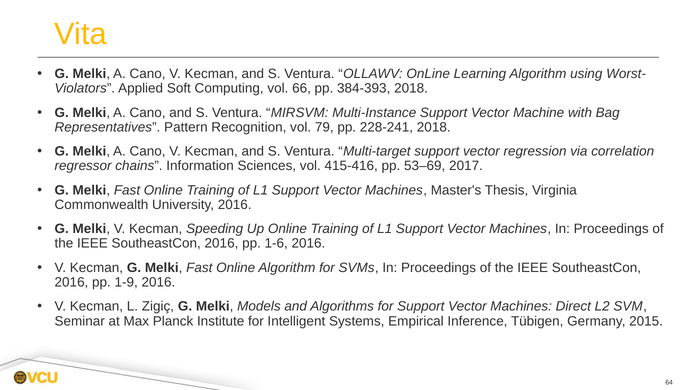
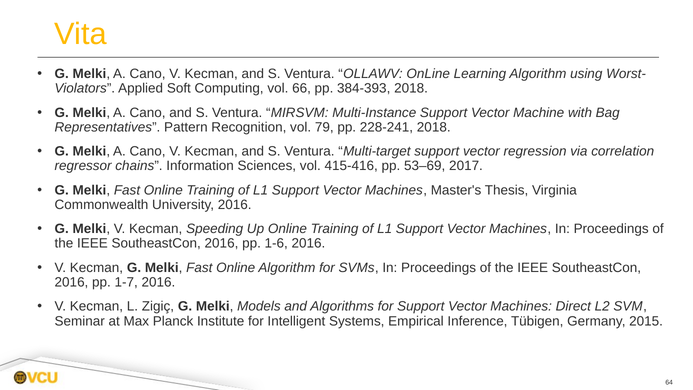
1-9: 1-9 -> 1-7 (126, 282)
